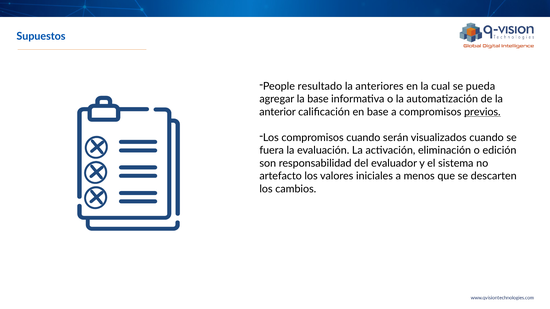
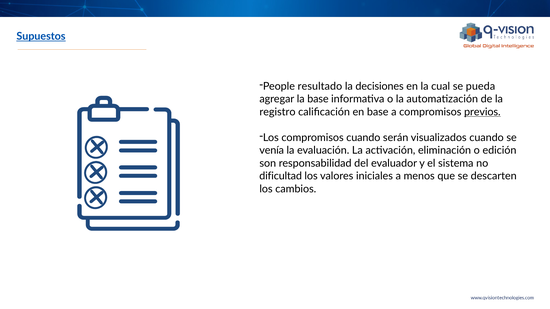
Supuestos underline: none -> present (41, 36)
anteriores: anteriores -> decisiones (380, 86)
anterior: anterior -> registro (277, 112)
fuera: fuera -> venía (272, 151)
artefacto: artefacto -> dificultad (281, 176)
